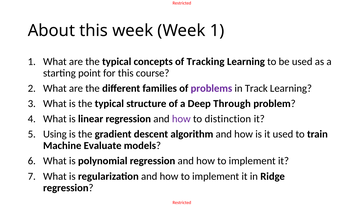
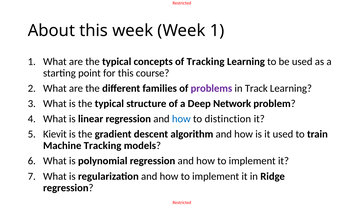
Through: Through -> Network (232, 104)
how colour: purple -> blue (181, 119)
Using: Using -> Kievit (55, 134)
Machine Evaluate: Evaluate -> Tracking (103, 146)
